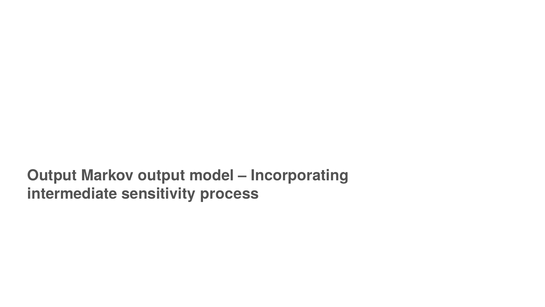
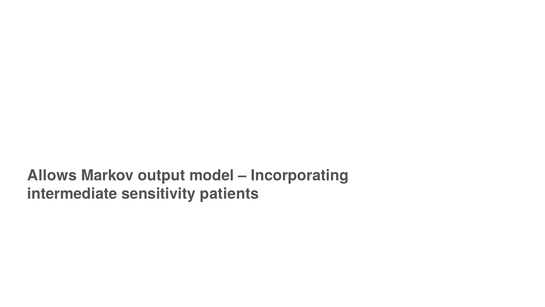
Output: Output -> Allows (52, 175)
process: process -> patients (230, 193)
